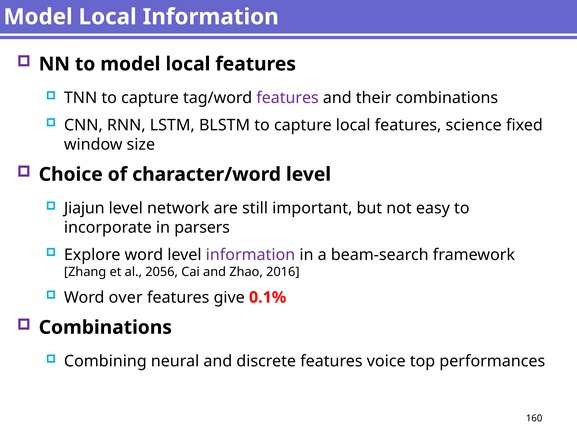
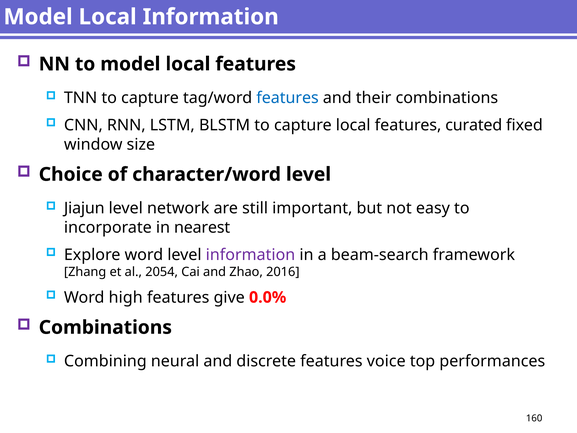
features colour: purple -> blue (287, 98)
science: science -> curated (474, 125)
parsers: parsers -> nearest (202, 227)
2056: 2056 -> 2054 (162, 272)
over: over -> high (126, 297)
0.1%: 0.1% -> 0.0% (268, 297)
